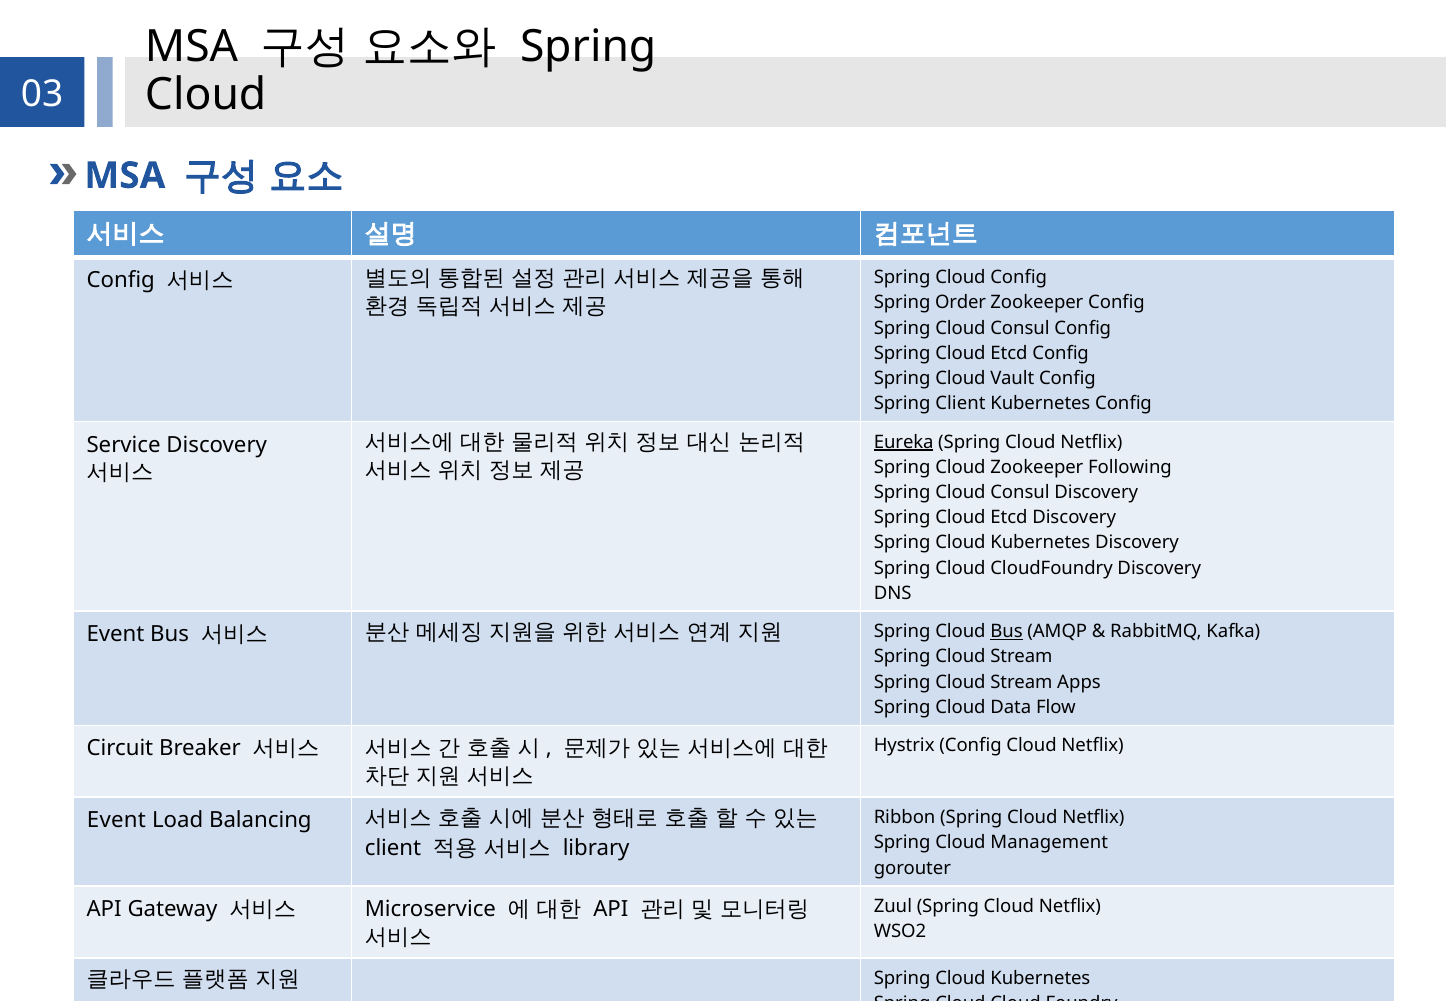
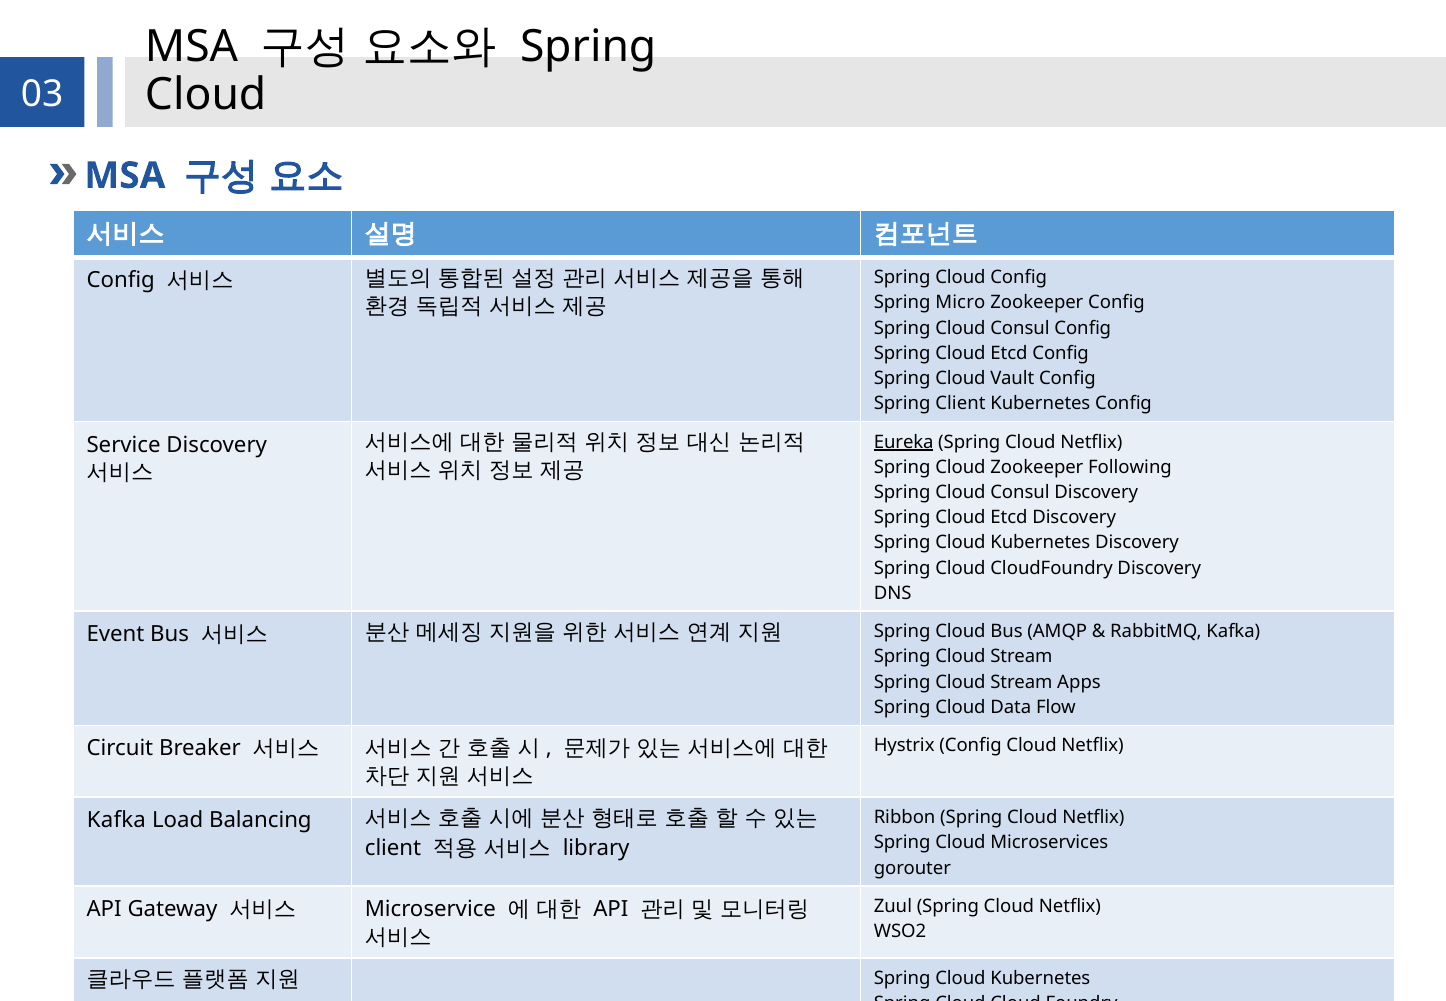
Order: Order -> Micro (960, 303)
Bus underline: present -> none (1007, 632)
Event: Event -> Kafka (116, 820)
Management: Management -> Microservices (1049, 843)
